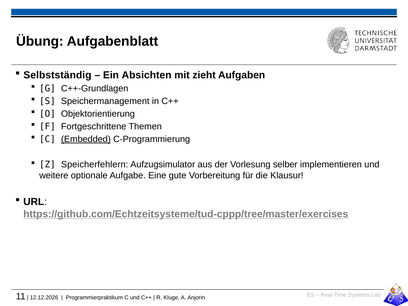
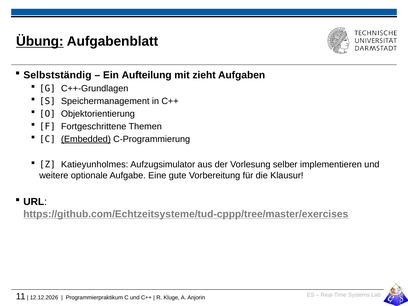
Übung underline: none -> present (40, 41)
Absichten: Absichten -> Aufteilung (147, 75)
Speicherfehlern: Speicherfehlern -> Katieyunholmes (95, 165)
